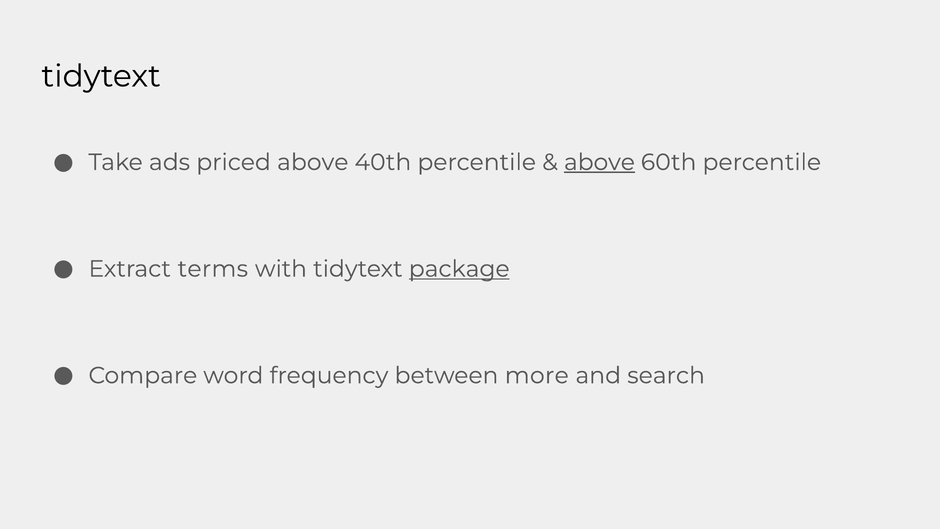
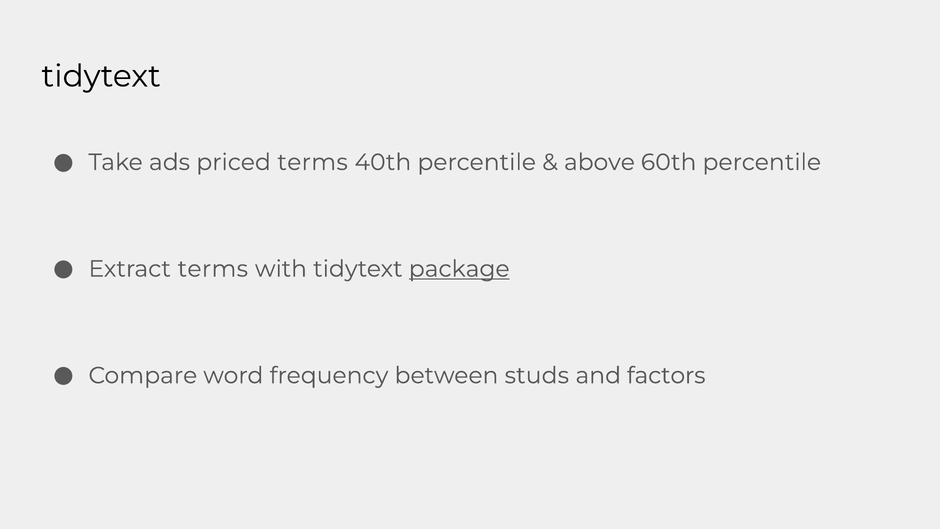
priced above: above -> terms (313, 162)
above underline: present -> none (599, 162)
more: more -> studs (537, 375)
search: search -> factors (666, 375)
